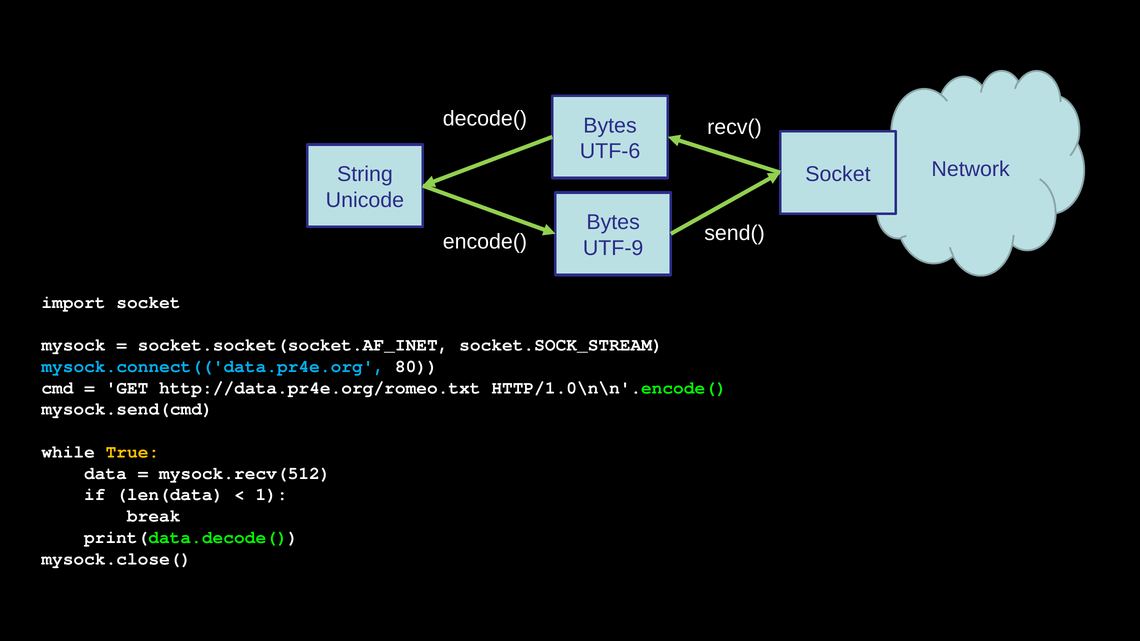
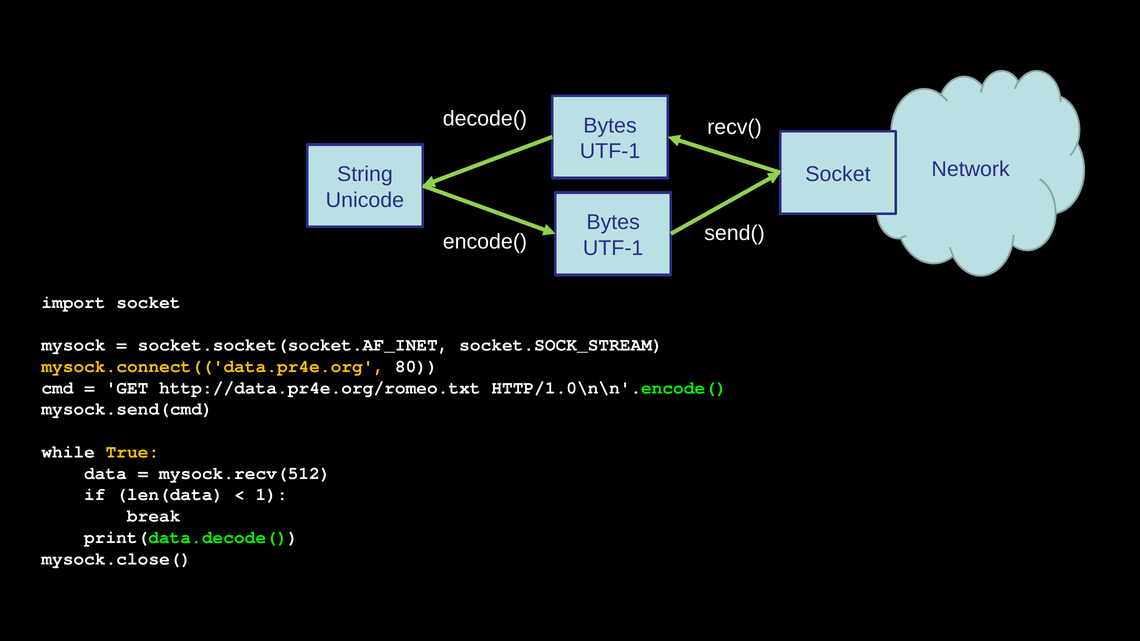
UTF-6: UTF-6 -> UTF-1 (610, 151)
UTF-9: UTF-9 -> UTF-1 (613, 248)
mysock.connect(('data.pr4e.org colour: light blue -> yellow (213, 366)
